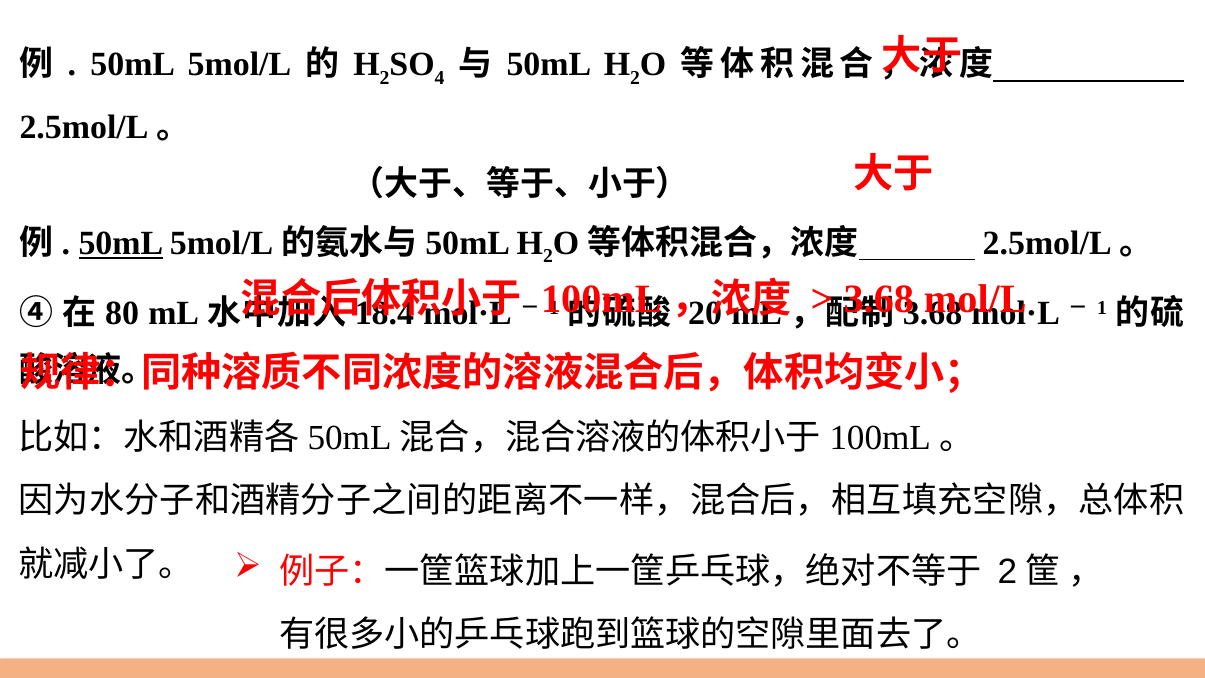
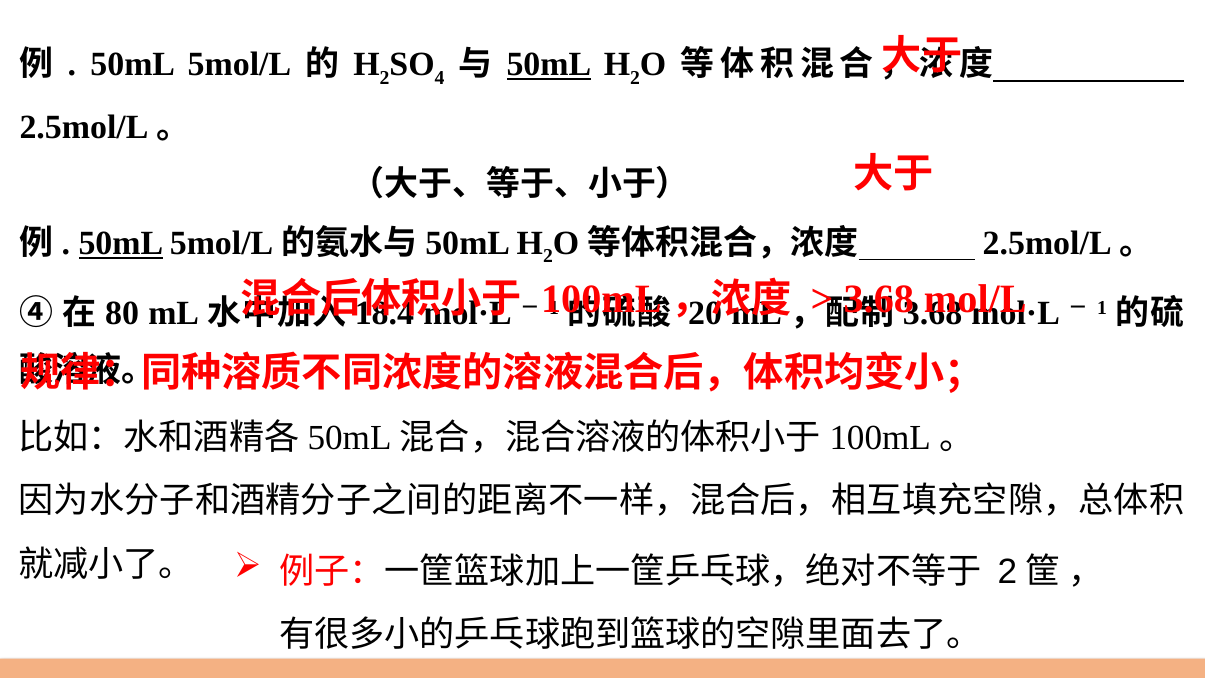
50mL underline: none -> present (549, 64)
